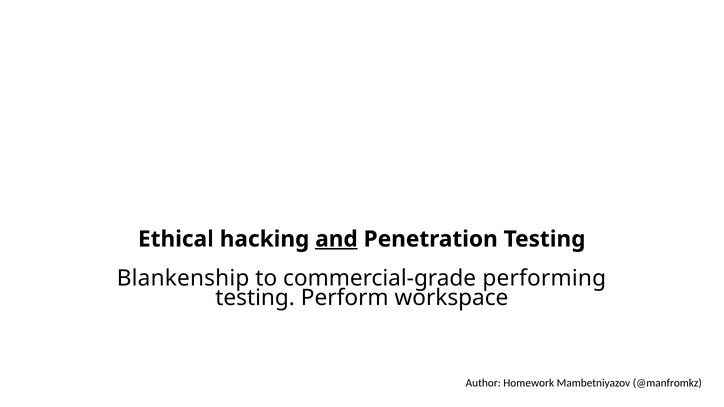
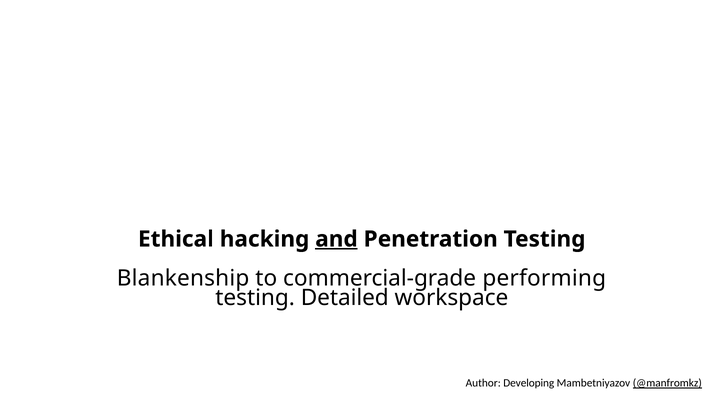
Perform: Perform -> Detailed (345, 298)
Homework: Homework -> Developing (529, 383)
@manfromkz underline: none -> present (667, 383)
